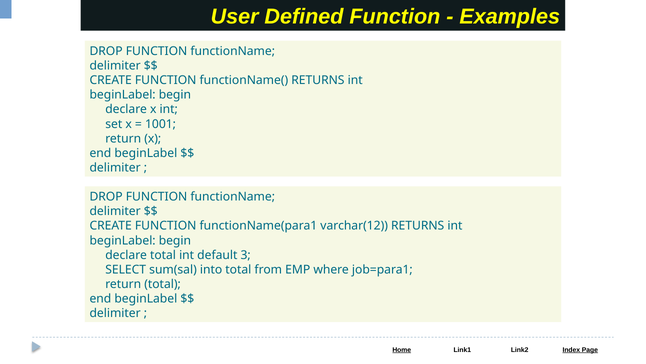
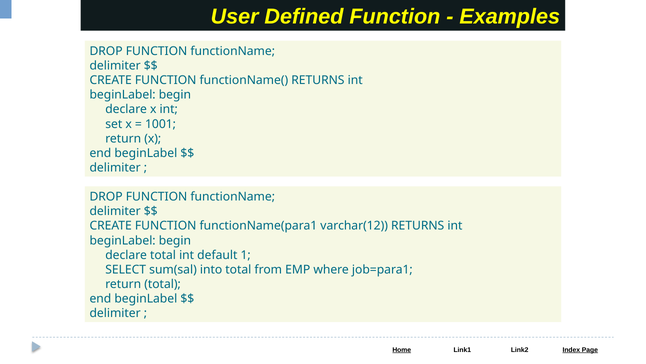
3: 3 -> 1 (246, 255)
